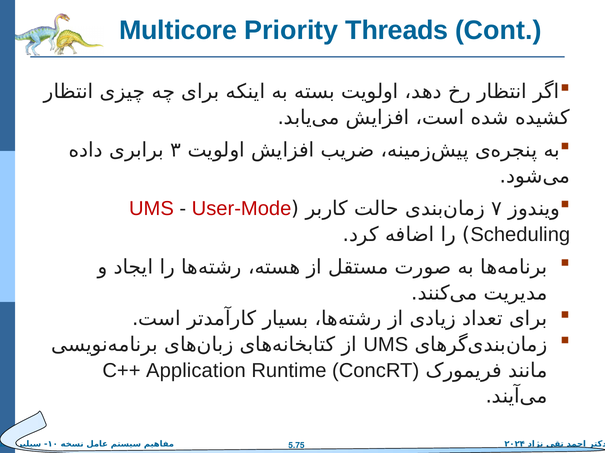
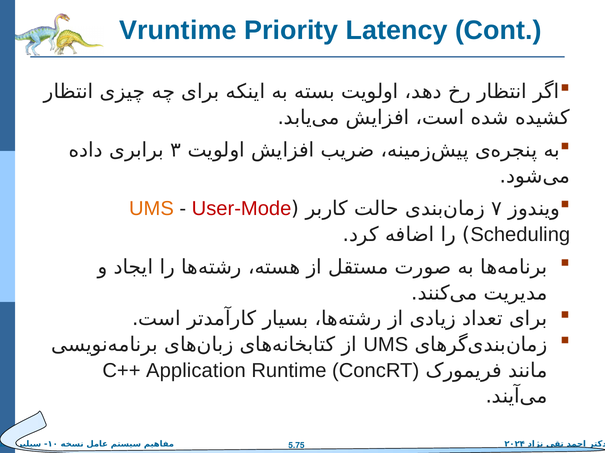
Multicore: Multicore -> Vruntime (178, 30)
Threads: Threads -> Latency (397, 30)
UMS colour: red -> orange (151, 209)
